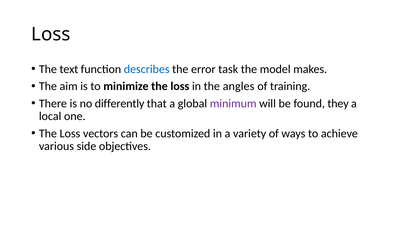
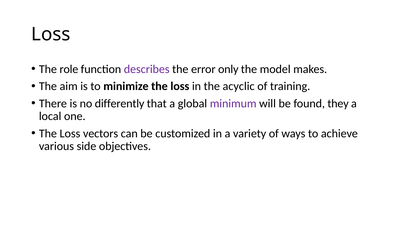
text: text -> role (69, 69)
describes colour: blue -> purple (147, 69)
task: task -> only (228, 69)
angles: angles -> acyclic (239, 87)
